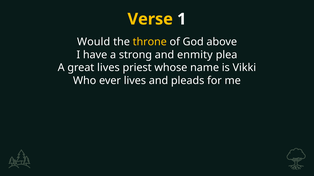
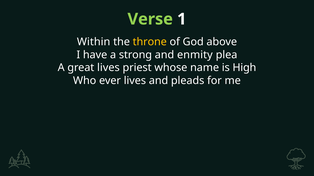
Verse colour: yellow -> light green (150, 19)
Would: Would -> Within (94, 42)
Vikki: Vikki -> High (244, 68)
